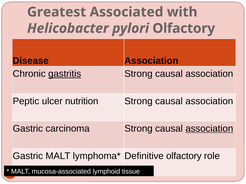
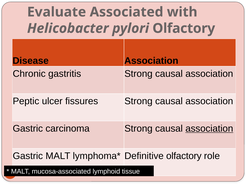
Greatest: Greatest -> Evaluate (57, 12)
gastritis underline: present -> none (65, 74)
nutrition: nutrition -> fissures (82, 101)
